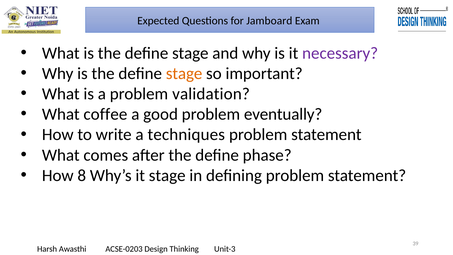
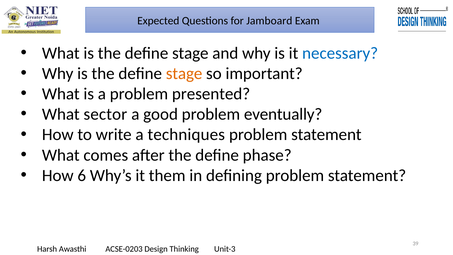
necessary colour: purple -> blue (340, 53)
validation: validation -> presented (211, 94)
coffee: coffee -> sector (105, 114)
8: 8 -> 6 (82, 175)
it stage: stage -> them (167, 175)
